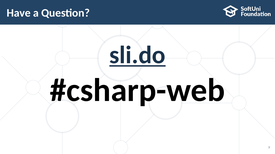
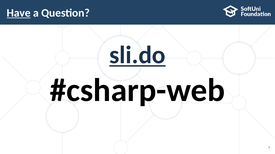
Have underline: none -> present (19, 13)
